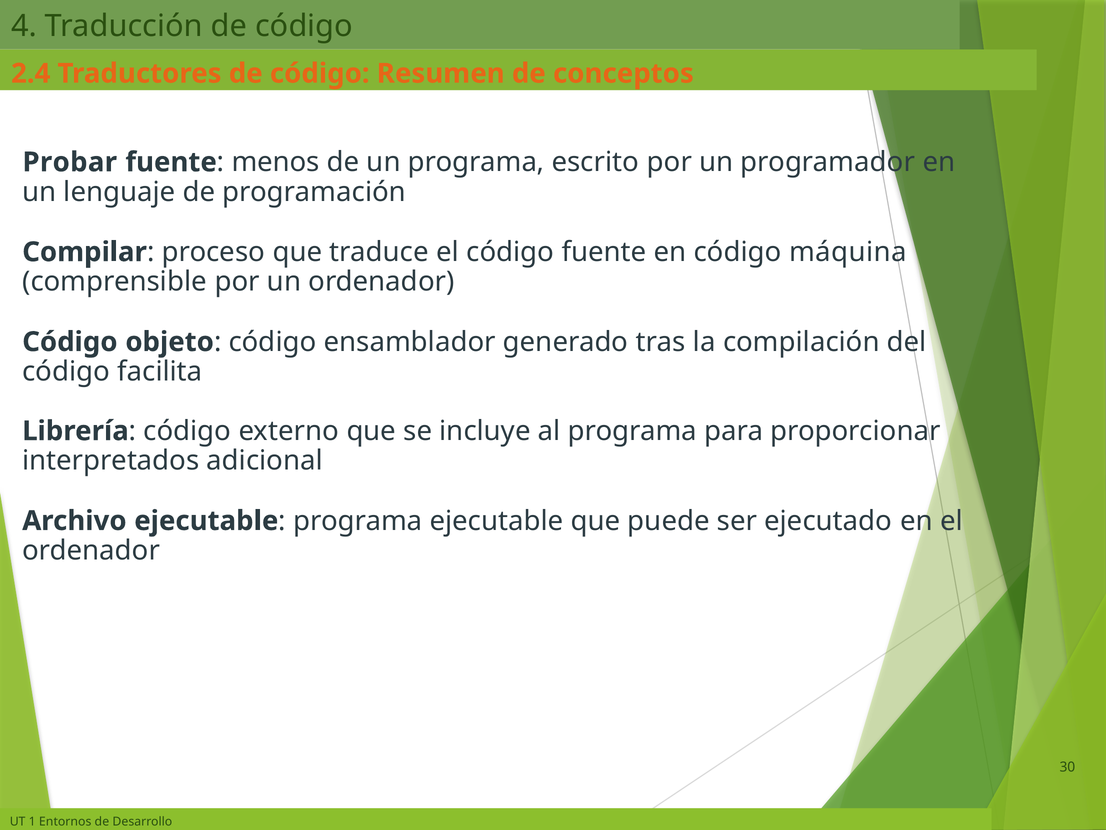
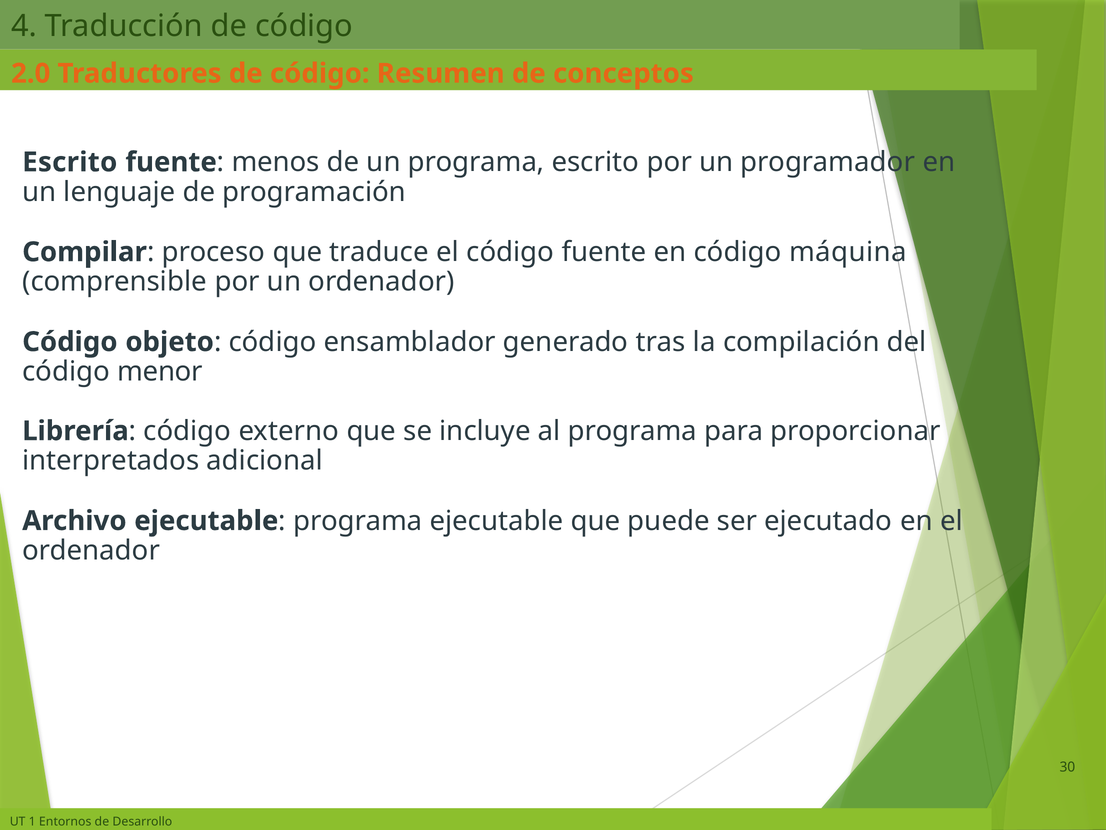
2.4: 2.4 -> 2.0 (31, 73)
Probar: Probar -> Escrito (70, 162)
facilita: facilita -> menor (160, 371)
